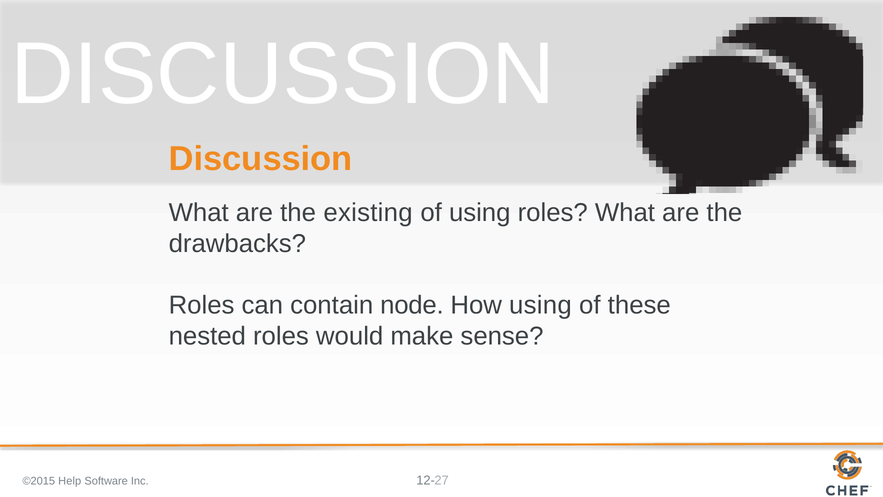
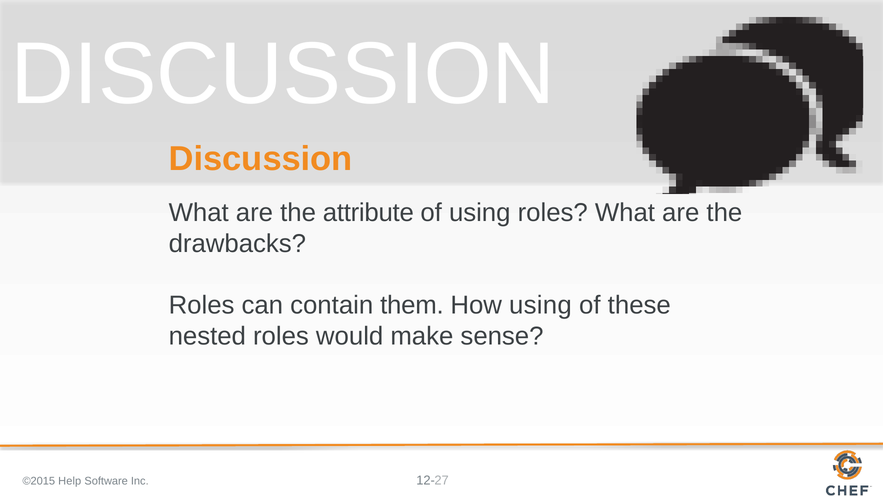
existing: existing -> attribute (368, 213)
node: node -> them (412, 305)
